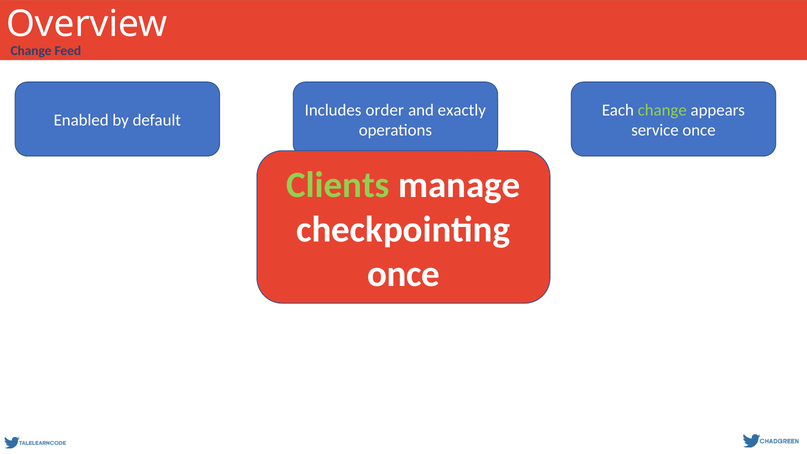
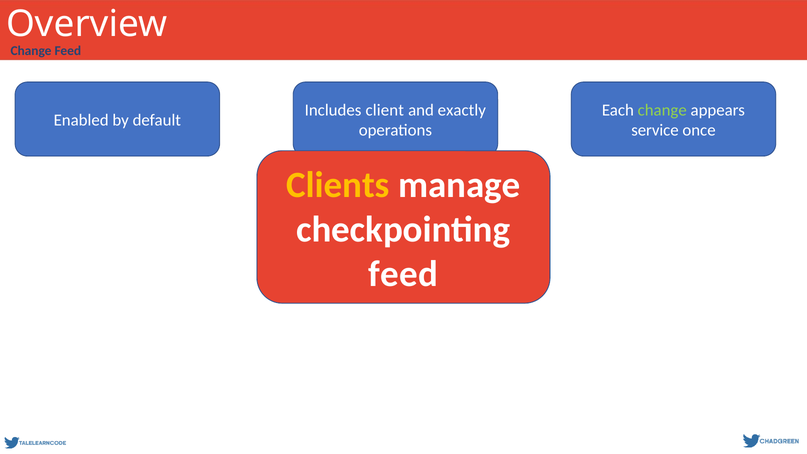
order: order -> client (385, 110)
Clients colour: light green -> yellow (338, 185)
once: once -> feed (403, 274)
